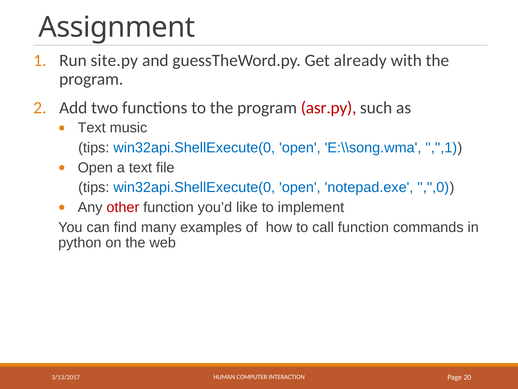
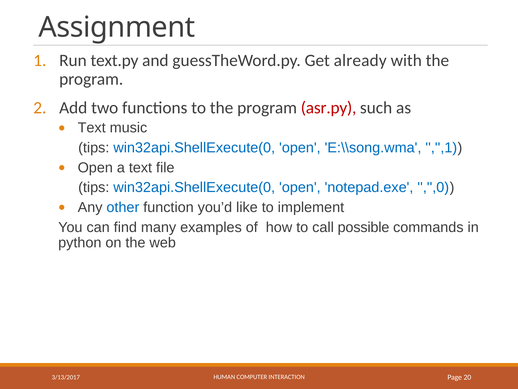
site.py: site.py -> text.py (114, 60)
other colour: red -> blue (123, 207)
call function: function -> possible (364, 227)
